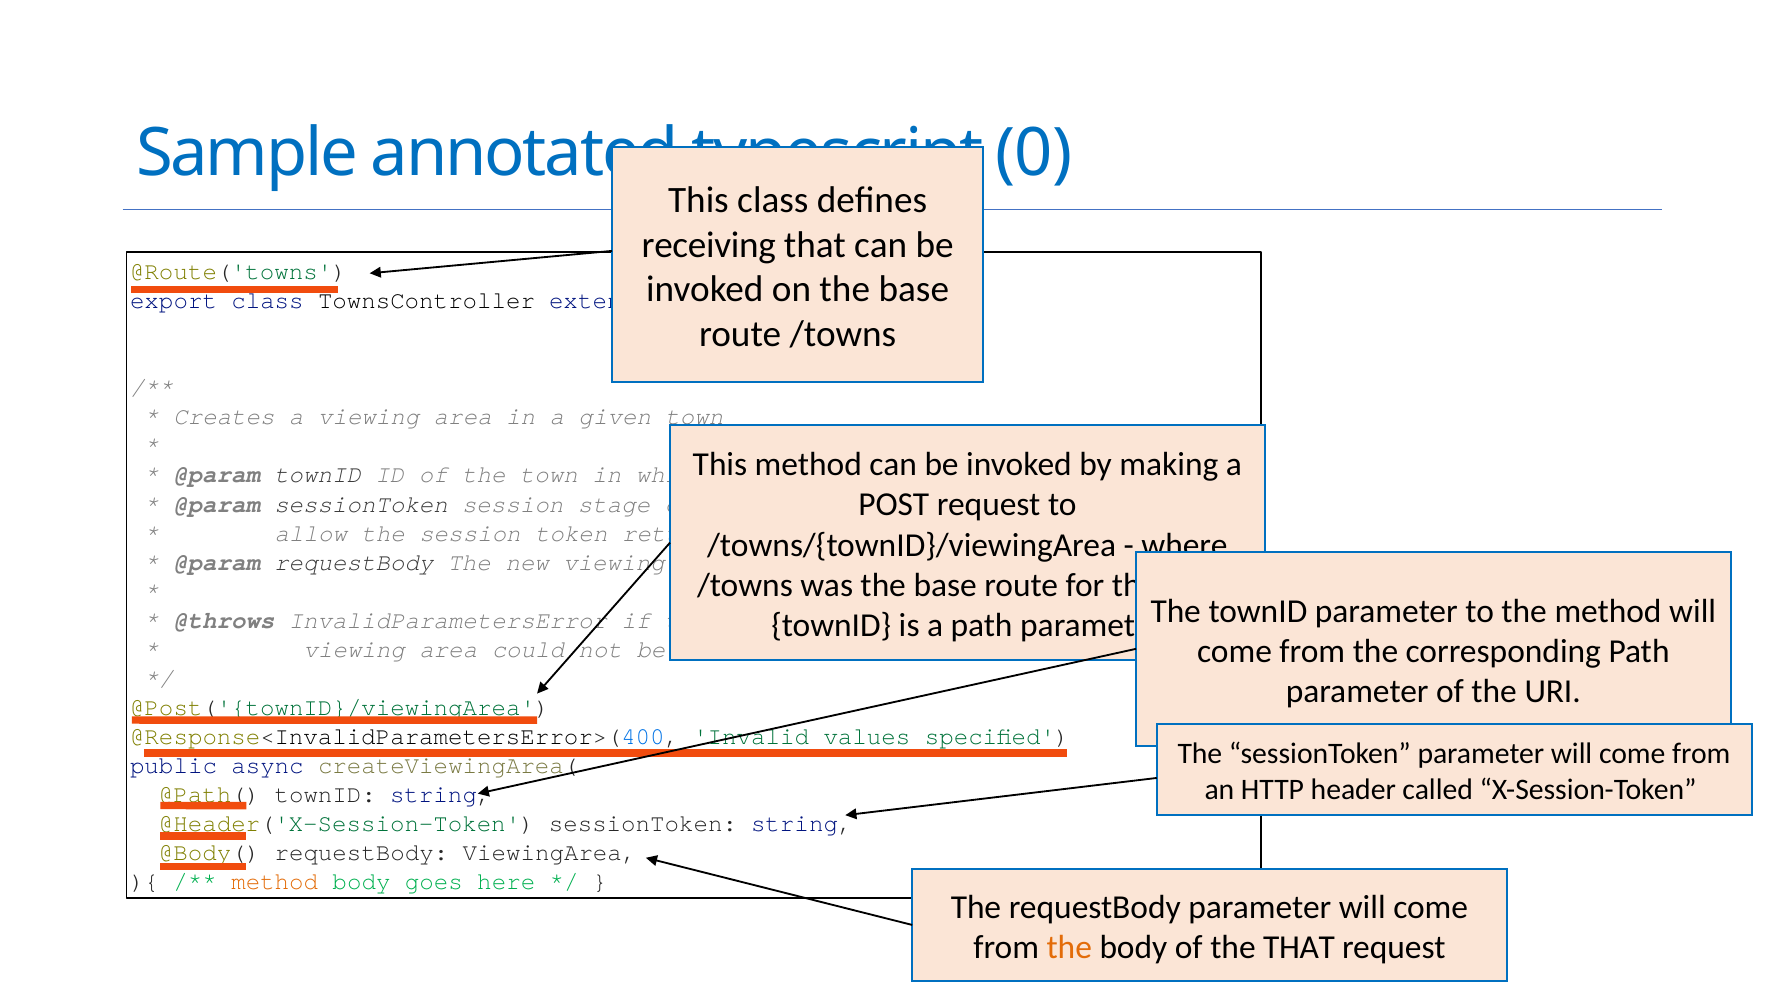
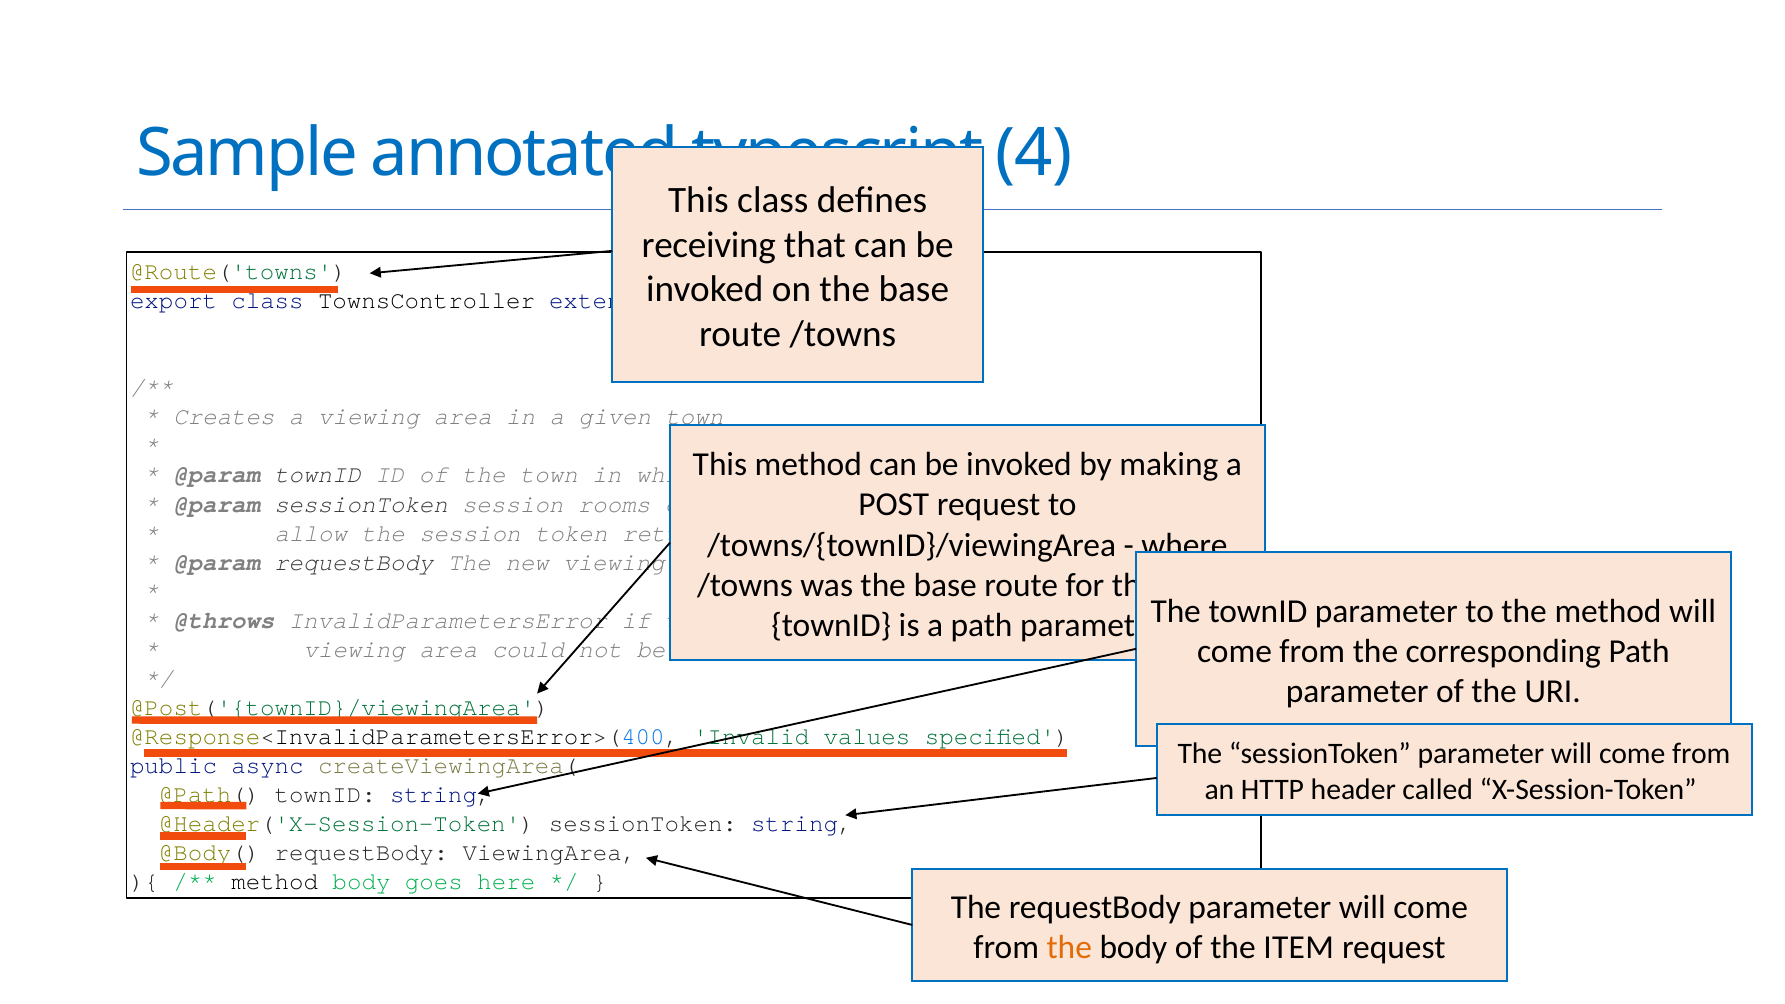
0: 0 -> 4 (1034, 153)
stage: stage -> rooms (614, 504)
method colour: orange -> black (275, 882)
the THAT: THAT -> ITEM (1299, 947)
